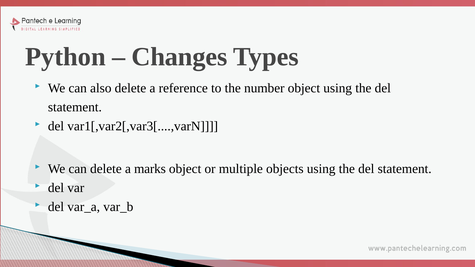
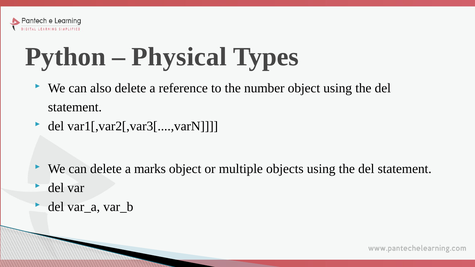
Changes: Changes -> Physical (179, 57)
